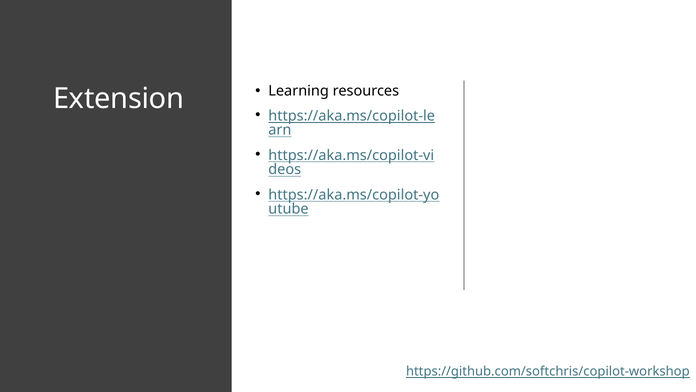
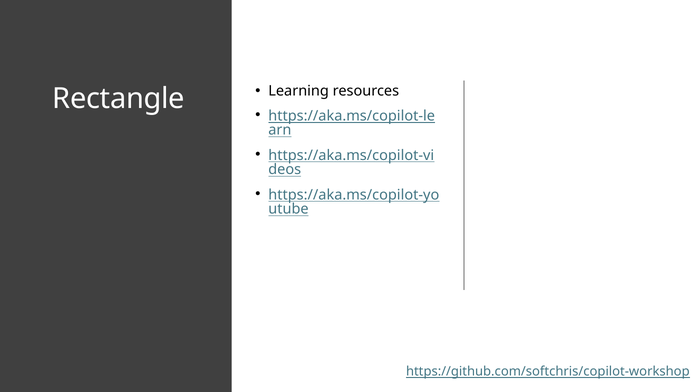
Extension: Extension -> Rectangle (119, 99)
